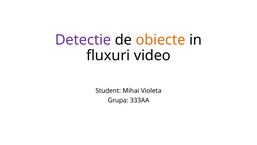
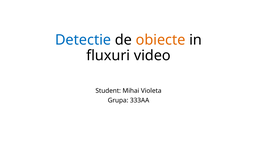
Detectie colour: purple -> blue (83, 40)
